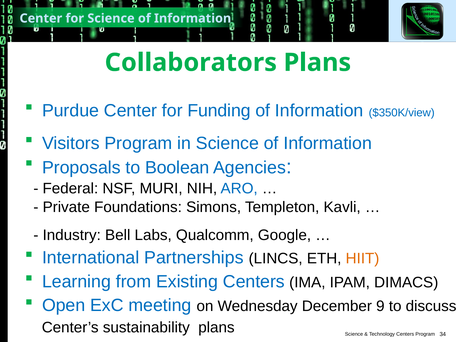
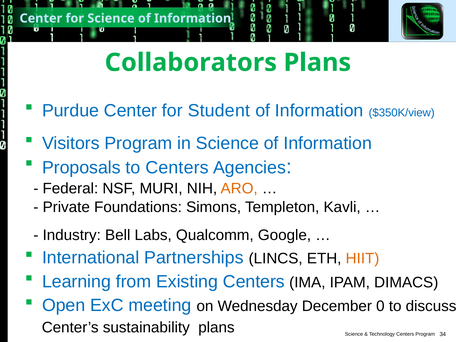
Funding: Funding -> Student (219, 111)
to Boolean: Boolean -> Centers (177, 168)
ARO colour: blue -> orange (239, 188)
9: 9 -> 0 (380, 306)
